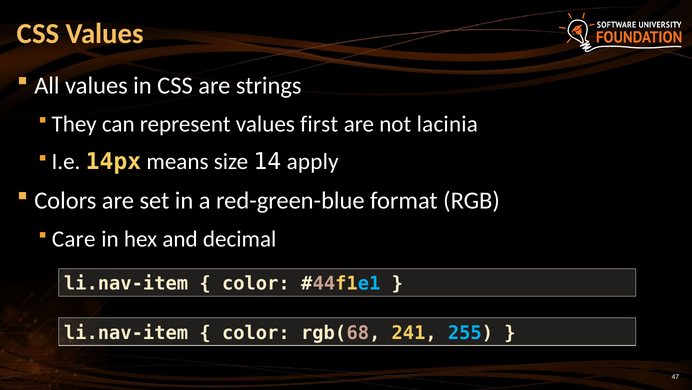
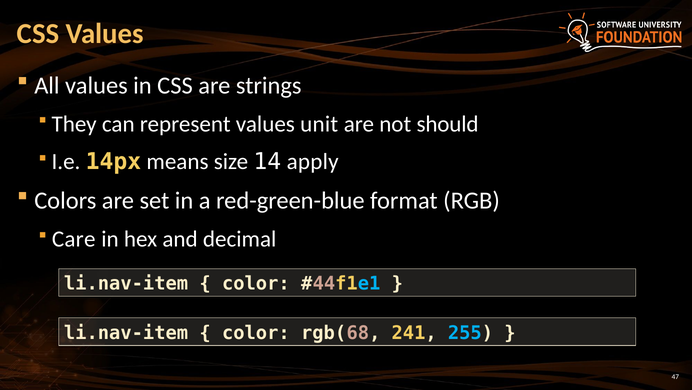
first: first -> unit (319, 124)
lacinia: lacinia -> should (448, 124)
